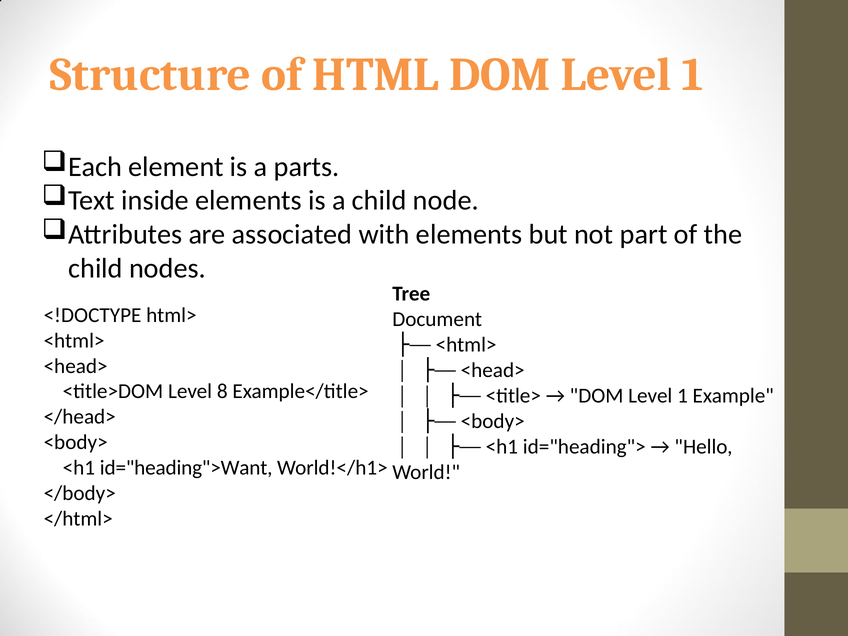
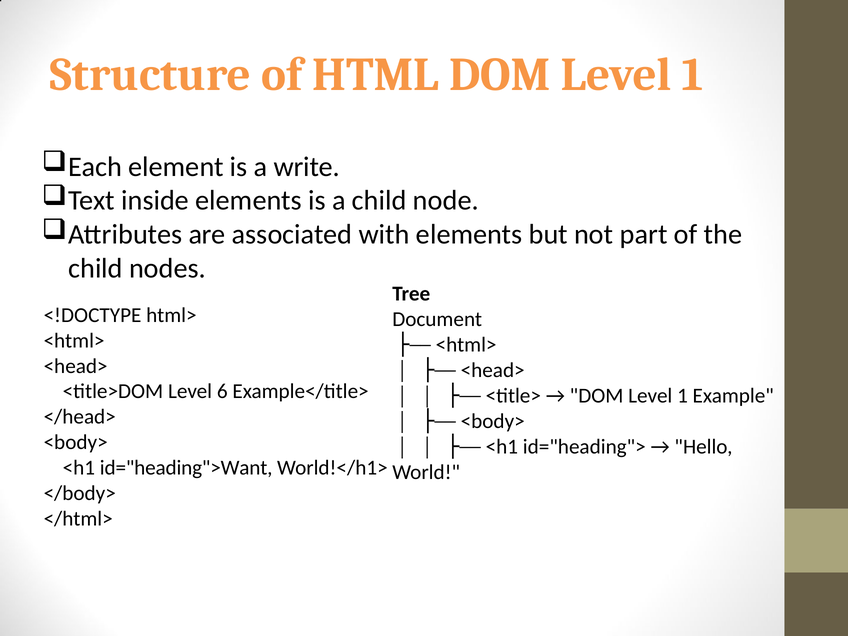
parts: parts -> write (307, 167)
8: 8 -> 6 (222, 391)
